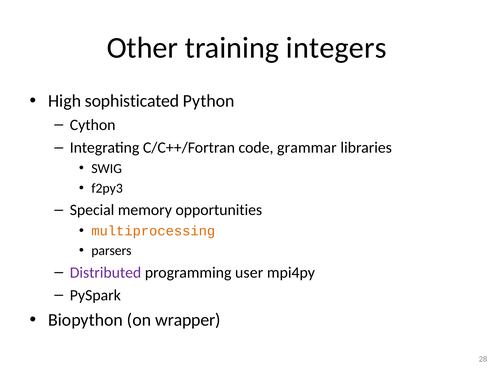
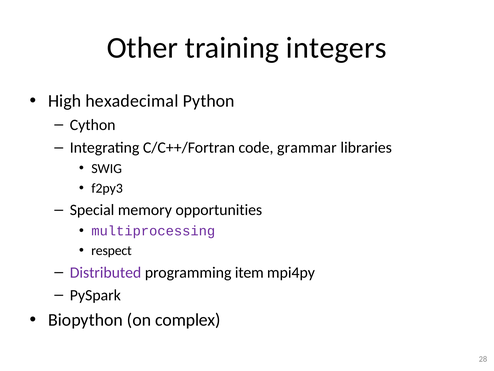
sophisticated: sophisticated -> hexadecimal (132, 101)
multiprocessing colour: orange -> purple (153, 231)
parsers: parsers -> respect (111, 250)
user: user -> item (249, 272)
wrapper: wrapper -> complex (188, 320)
